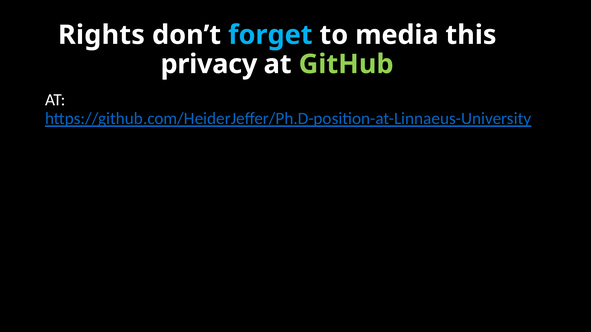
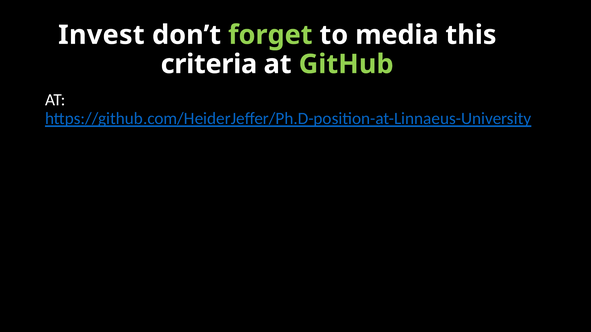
Rights: Rights -> Invest (101, 35)
forget colour: light blue -> light green (270, 35)
privacy: privacy -> criteria (209, 64)
